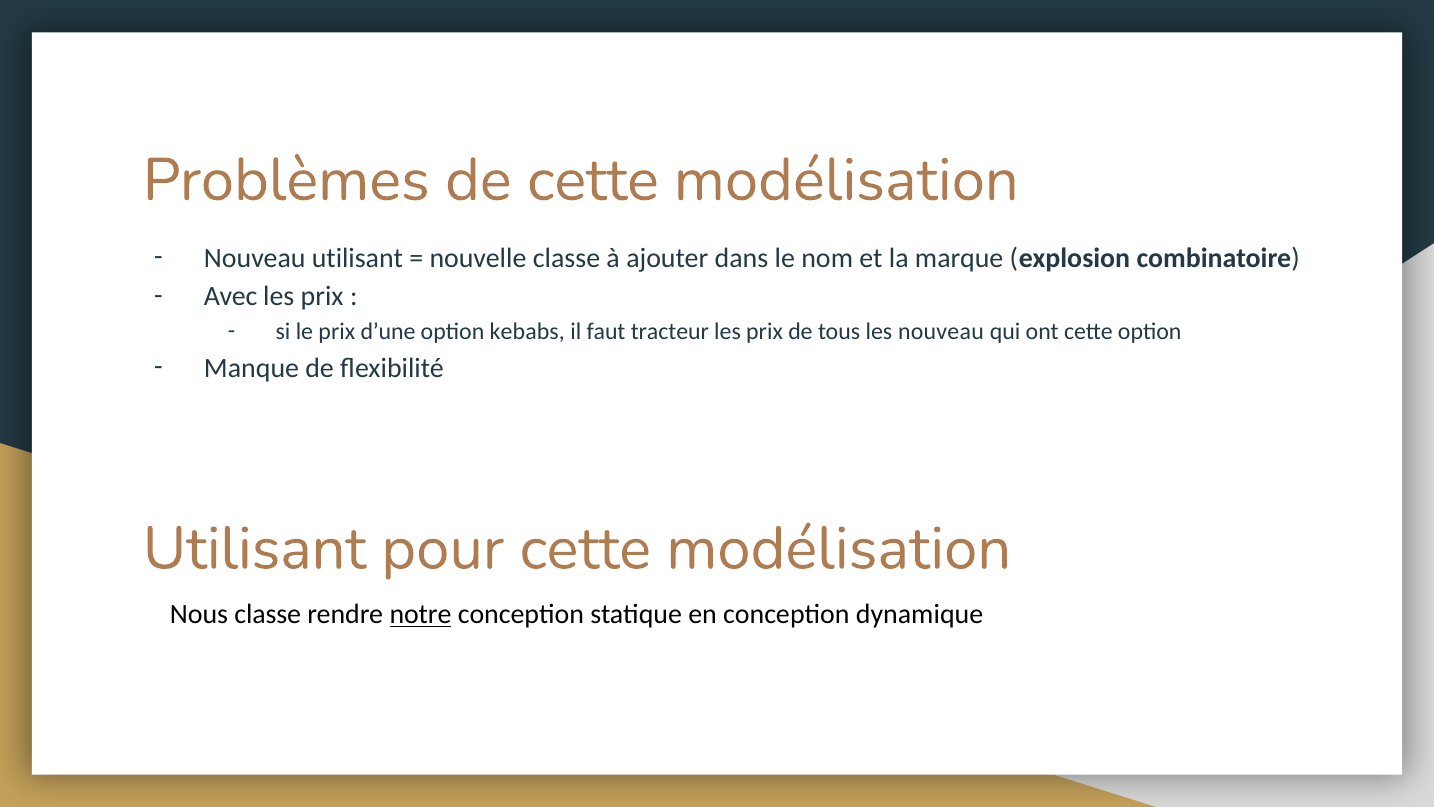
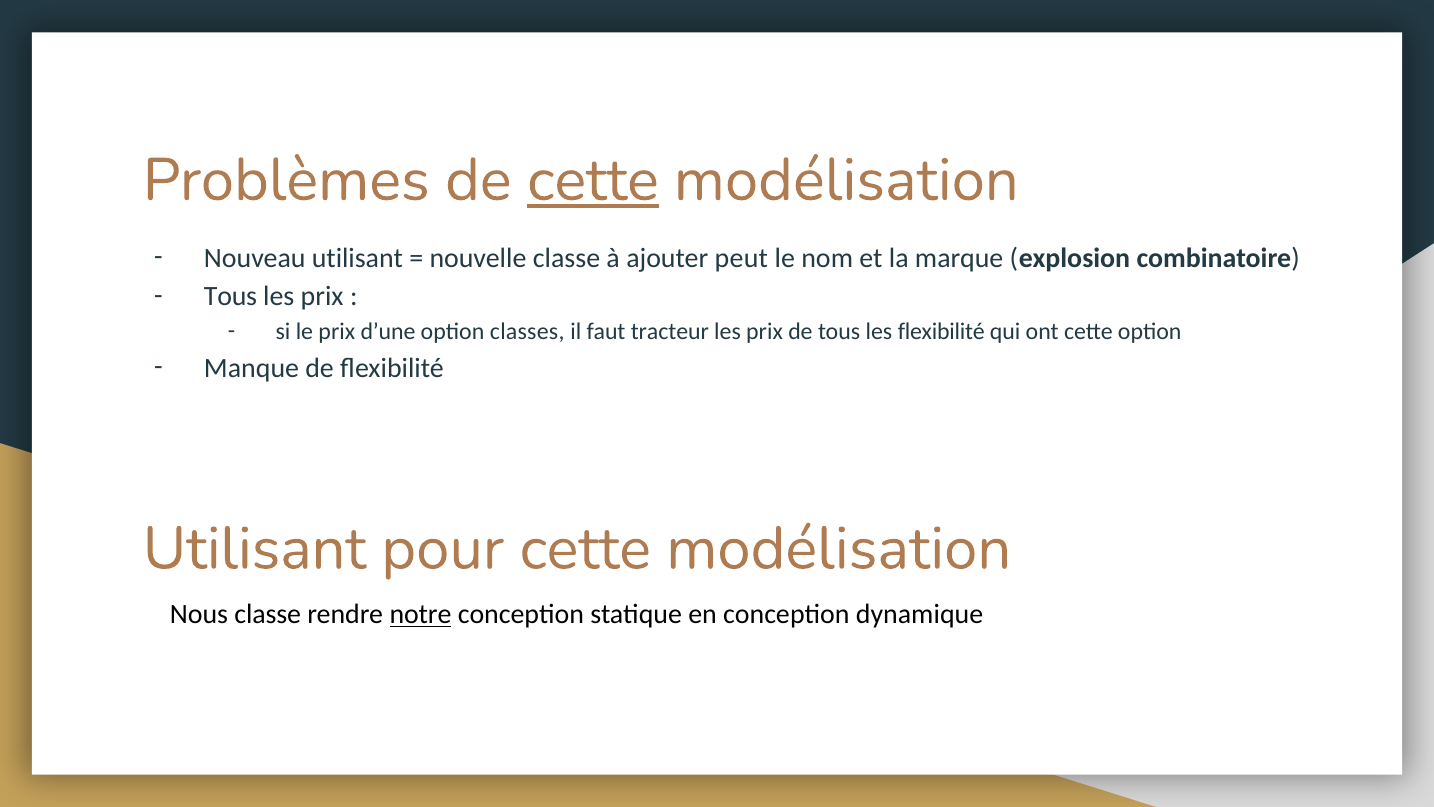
cette underline: none -> present (593, 180)
dans: dans -> peut (741, 258)
Avec: Avec -> Tous (231, 297)
kebabs: kebabs -> classes (527, 332)
les nouveau: nouveau -> flexibilité (941, 332)
